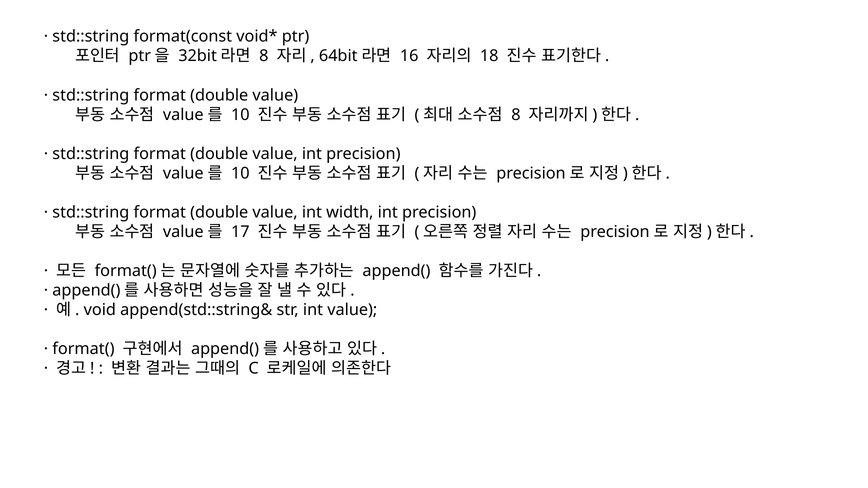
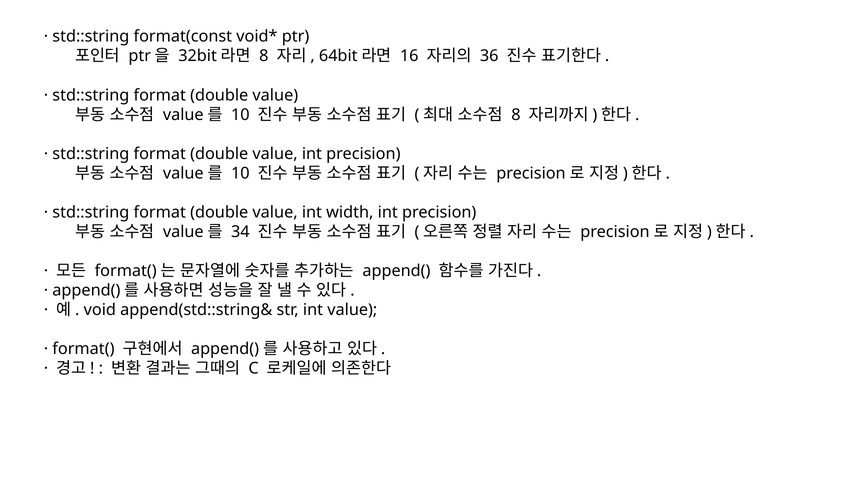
18: 18 -> 36 (489, 56)
17: 17 -> 34 (240, 232)
